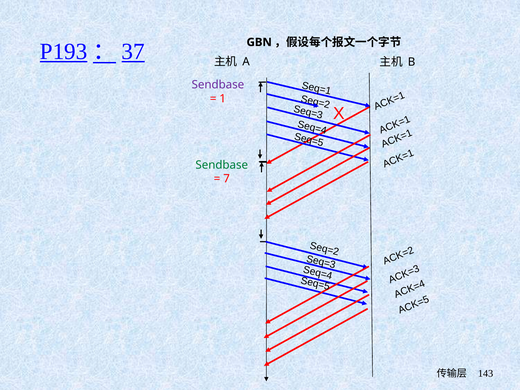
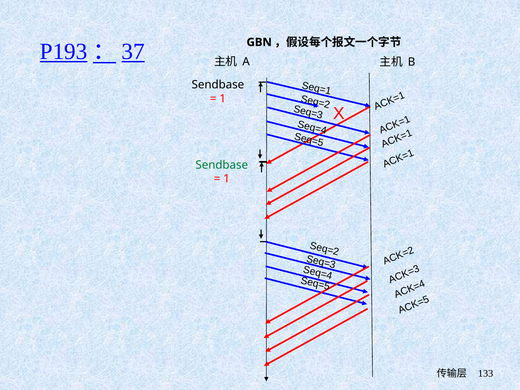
Sendbase colour: purple -> black (218, 85)
7: 7 -> 1 (227, 179)
143: 143 -> 133 (486, 373)
